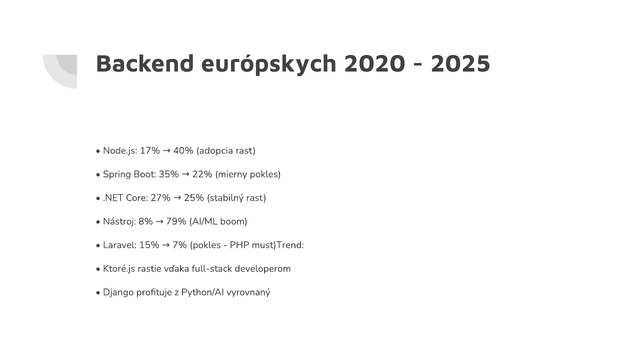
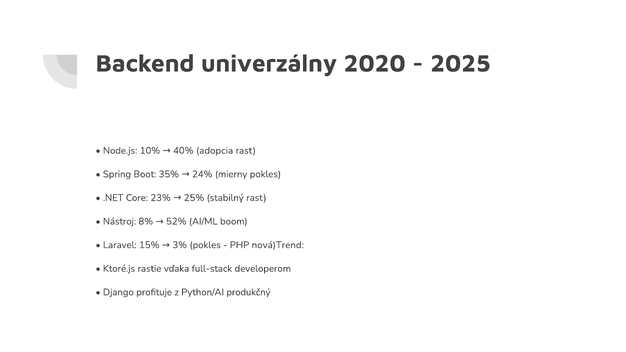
európskych: európskych -> univerzálny (269, 64)
17%: 17% -> 10% (150, 151)
22%: 22% -> 24% (202, 174)
27%: 27% -> 23% (161, 198)
79%: 79% -> 52% (176, 221)
7%: 7% -> 3% (180, 245)
must)Trend: must)Trend -> nová)Trend (278, 245)
vyrovnaný: vyrovnaný -> produkčný (248, 292)
